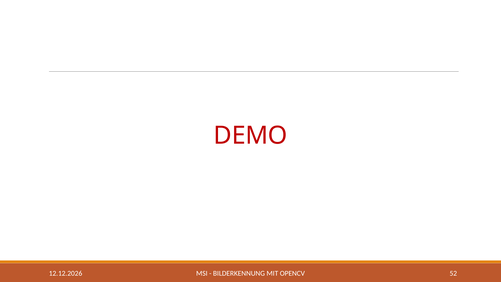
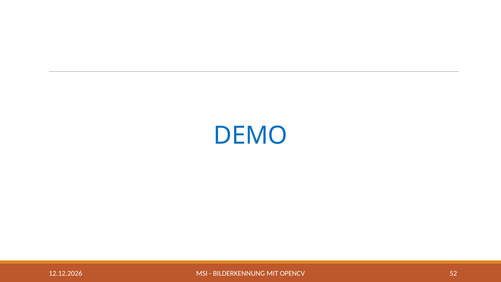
DEMO colour: red -> blue (251, 136)
